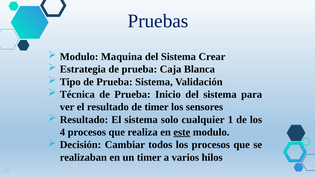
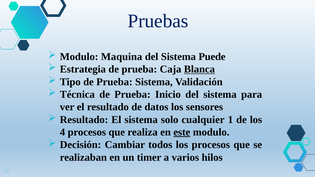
Crear: Crear -> Puede (212, 57)
Blanca underline: none -> present (199, 69)
de timer: timer -> datos (156, 107)
